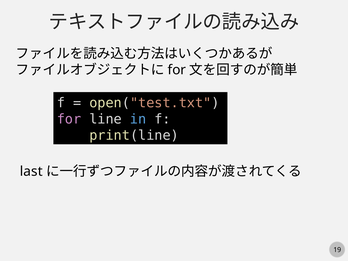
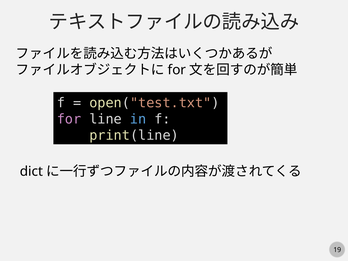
last: last -> dict (31, 171)
